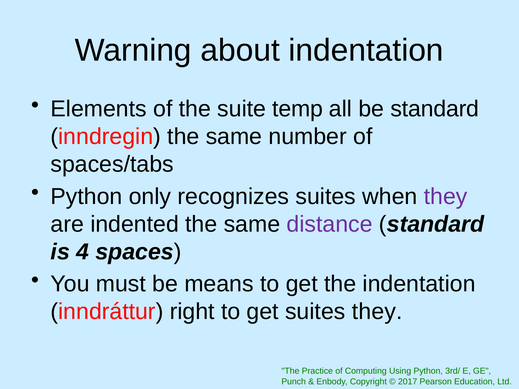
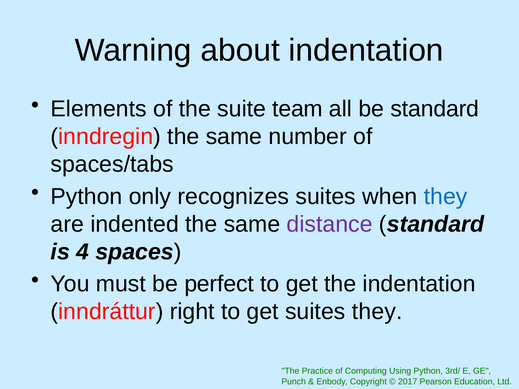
temp: temp -> team (298, 109)
they colour: purple -> blue (446, 197)
means: means -> perfect (219, 284)
